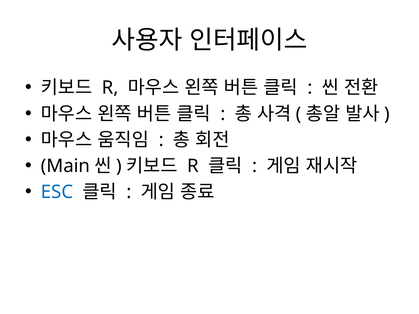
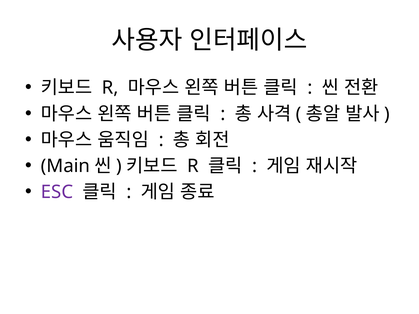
ESC colour: blue -> purple (57, 192)
